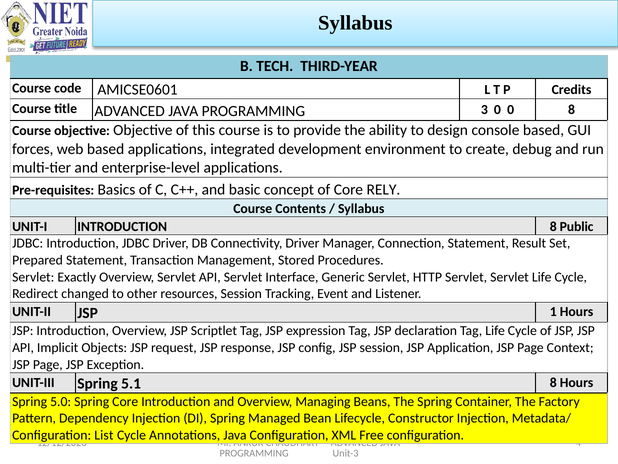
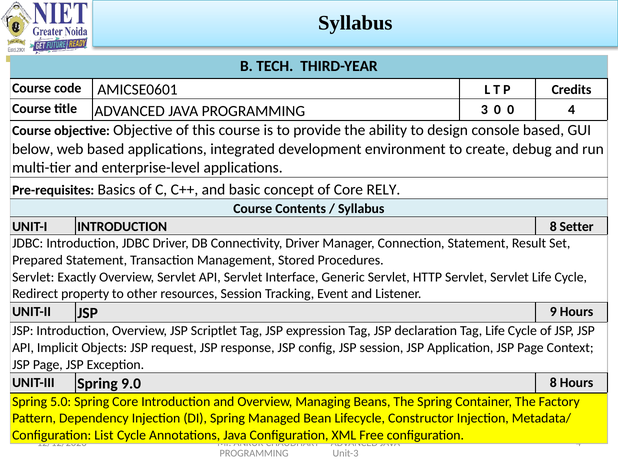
0 8: 8 -> 4 (572, 110)
forces: forces -> below (33, 149)
Public: Public -> Setter (577, 226)
changed: changed -> property (85, 294)
1: 1 -> 9 (553, 312)
5.1: 5.1 -> 9.0 (131, 383)
